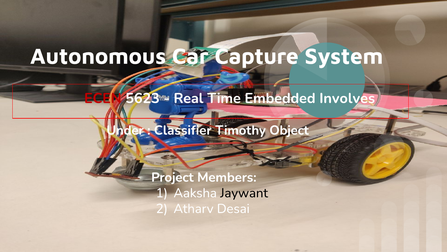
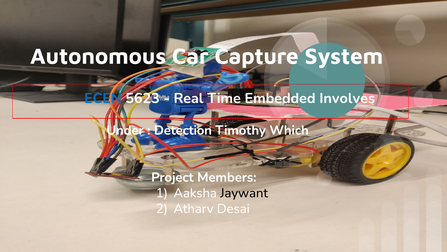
ECEN colour: red -> blue (103, 98)
Classifier: Classifier -> Detection (183, 130)
Object: Object -> Which (289, 130)
